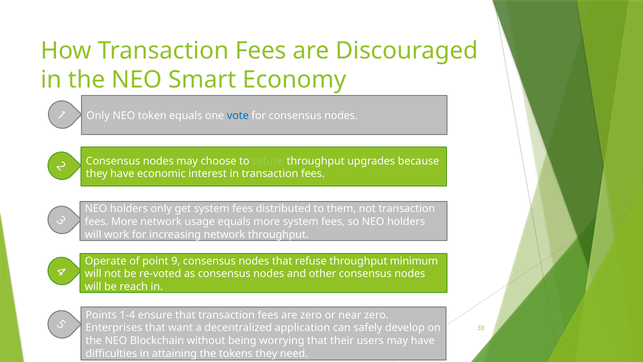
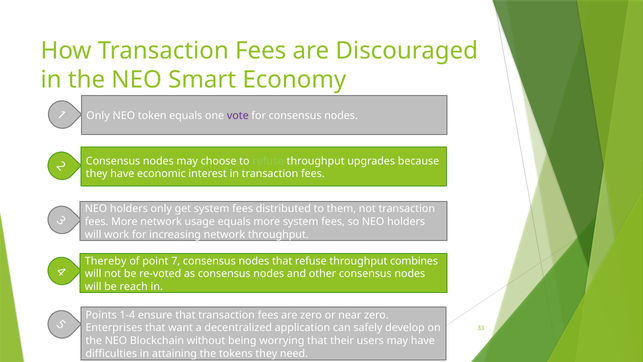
vote colour: blue -> purple (238, 116)
Operate: Operate -> Thereby (106, 261)
9: 9 -> 7 (176, 261)
minimum: minimum -> combines (414, 261)
